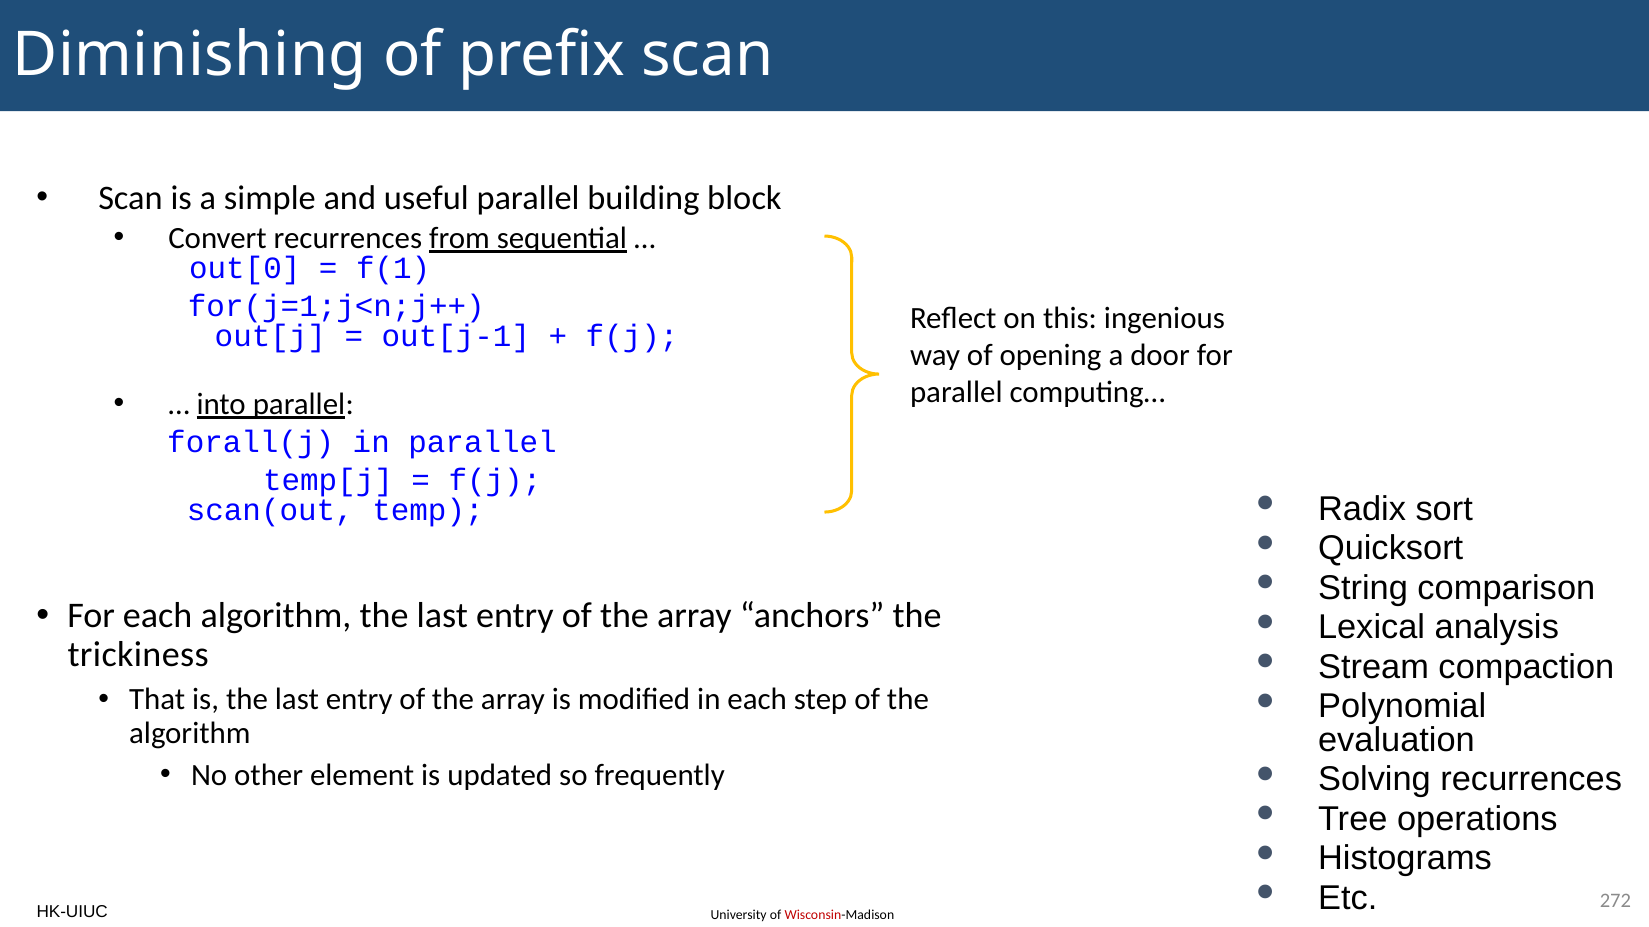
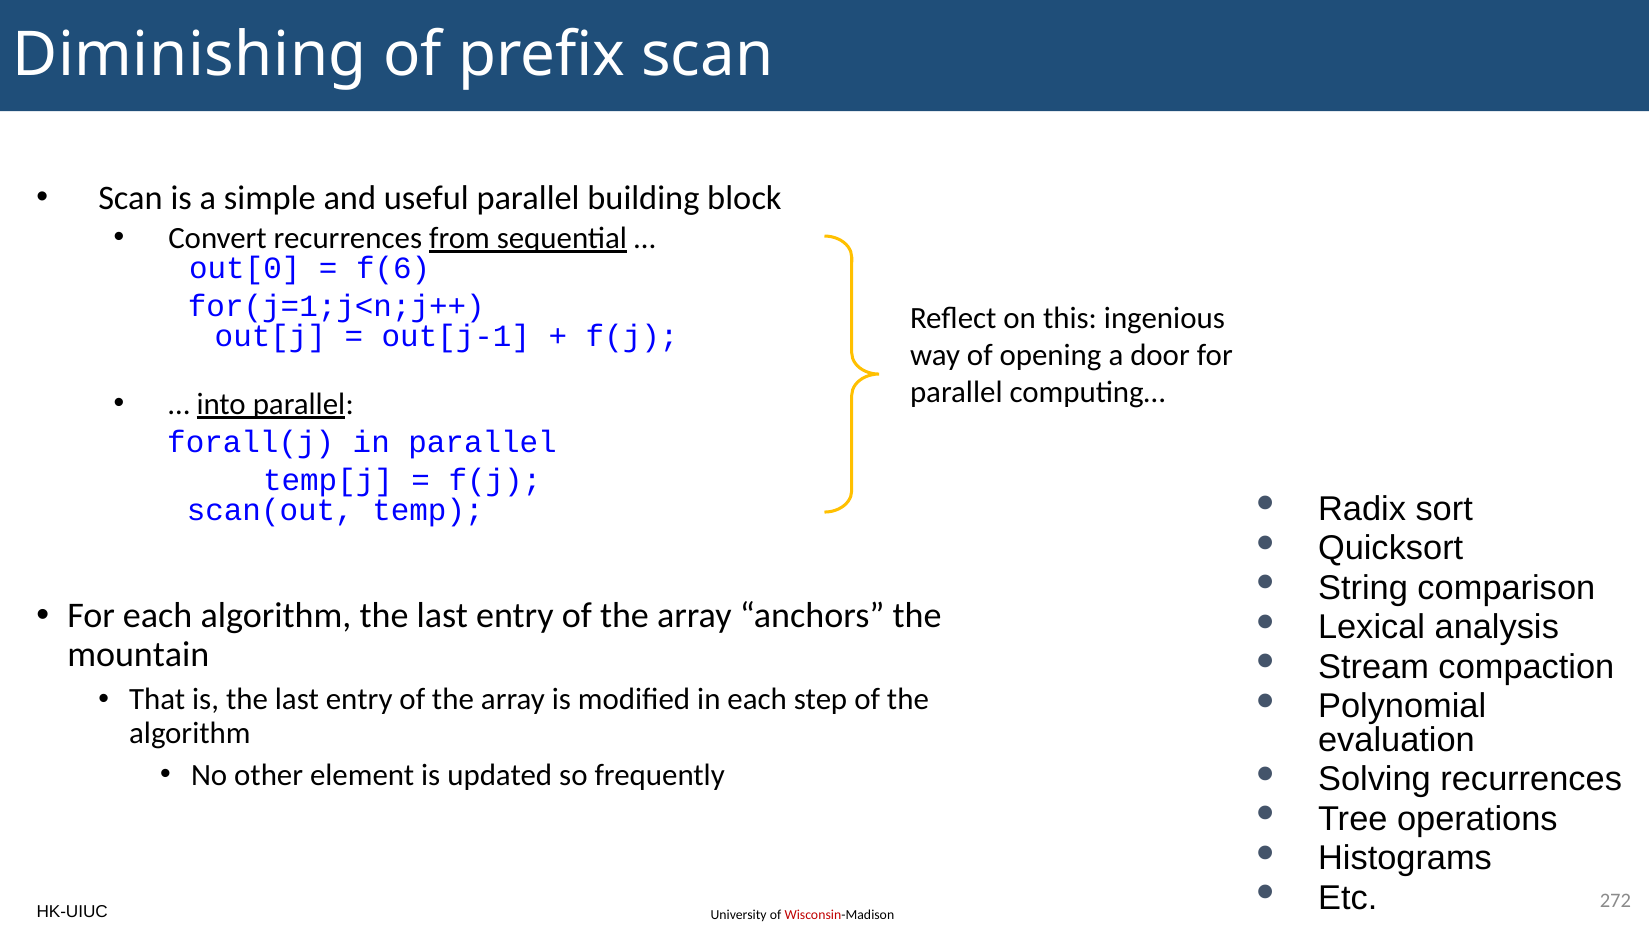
f(1: f(1 -> f(6 (393, 268)
trickiness: trickiness -> mountain (138, 655)
